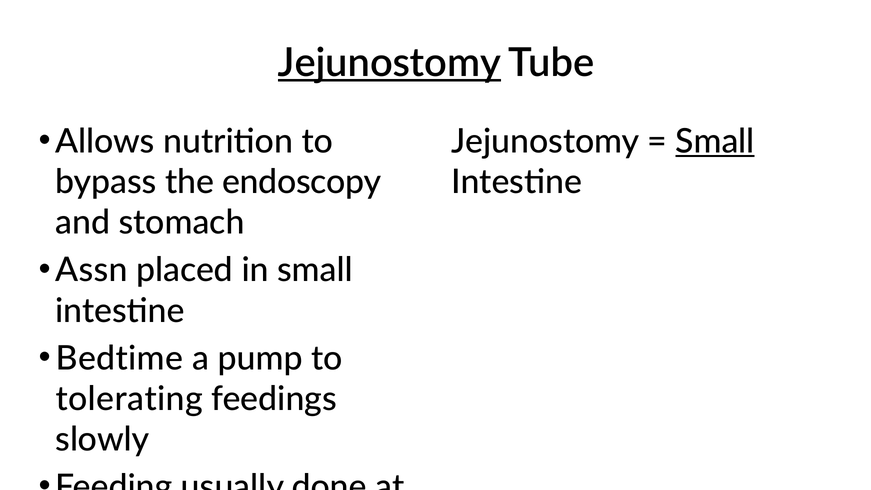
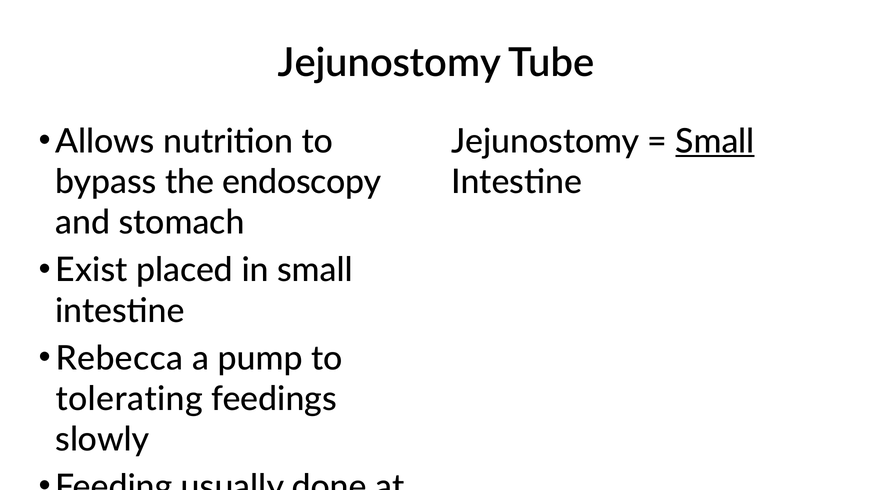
Jejunostomy underline: present -> none (389, 63)
Assn: Assn -> Exist (91, 270)
Bedtime: Bedtime -> Rebecca (119, 358)
